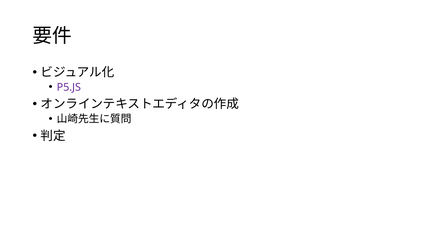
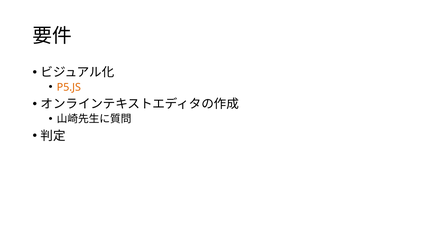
P5.JS colour: purple -> orange (69, 87)
